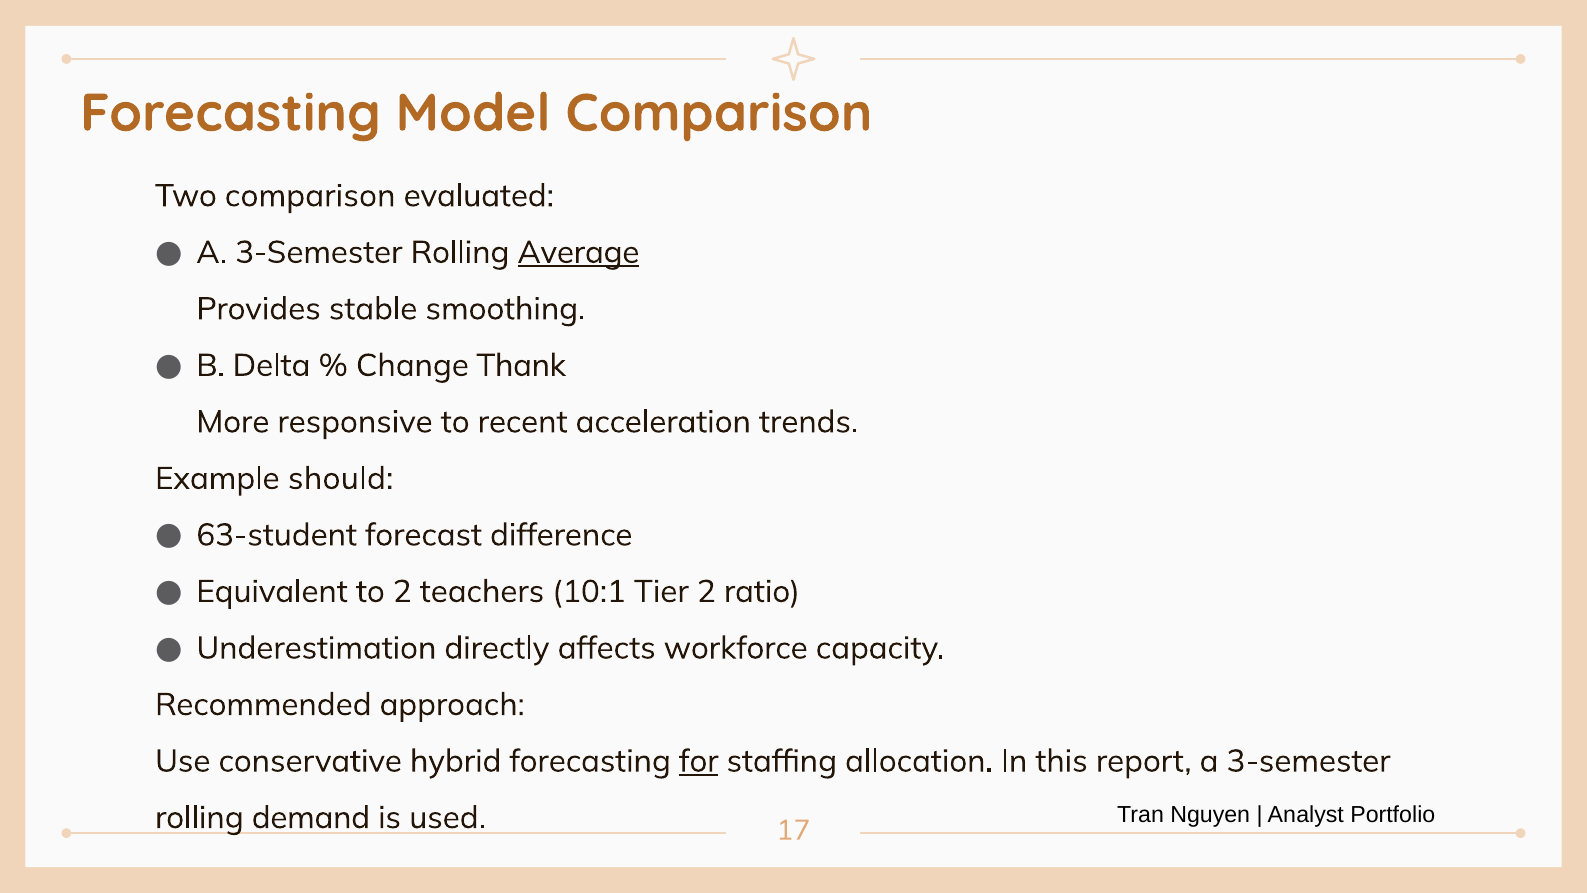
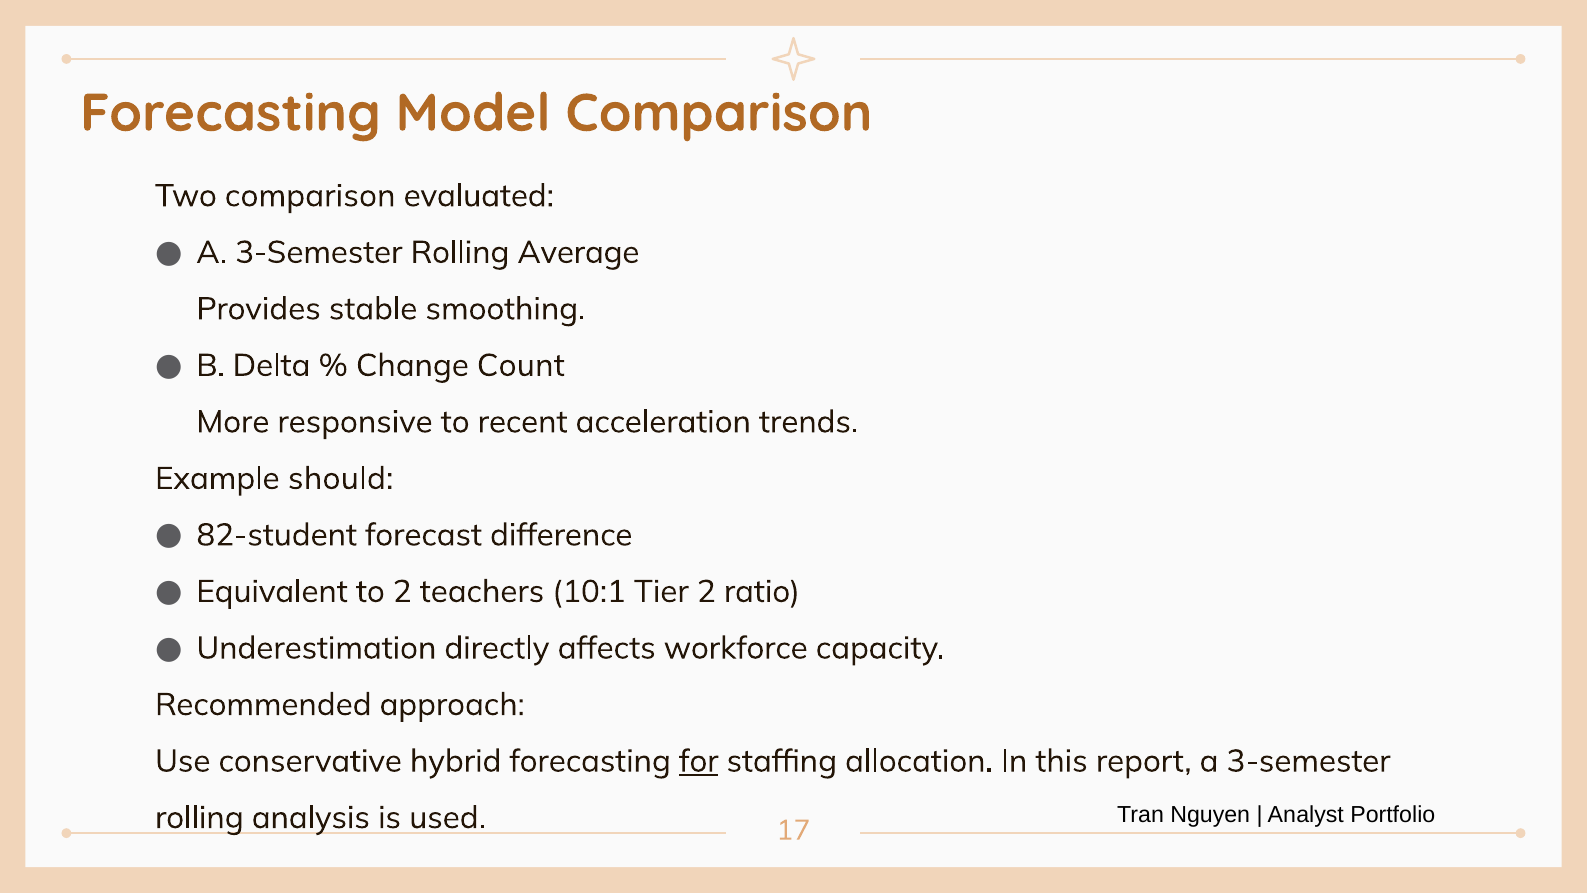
Average underline: present -> none (578, 252)
Thank: Thank -> Count (521, 365)
63-student: 63-student -> 82-student (277, 535)
demand: demand -> analysis (311, 817)
